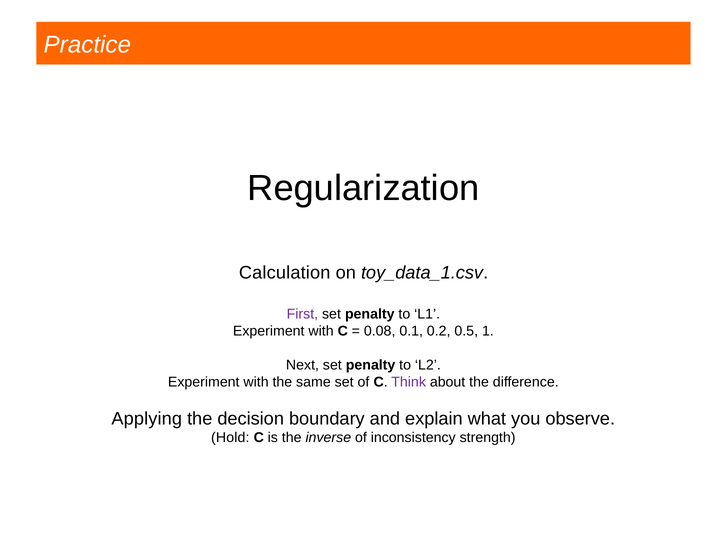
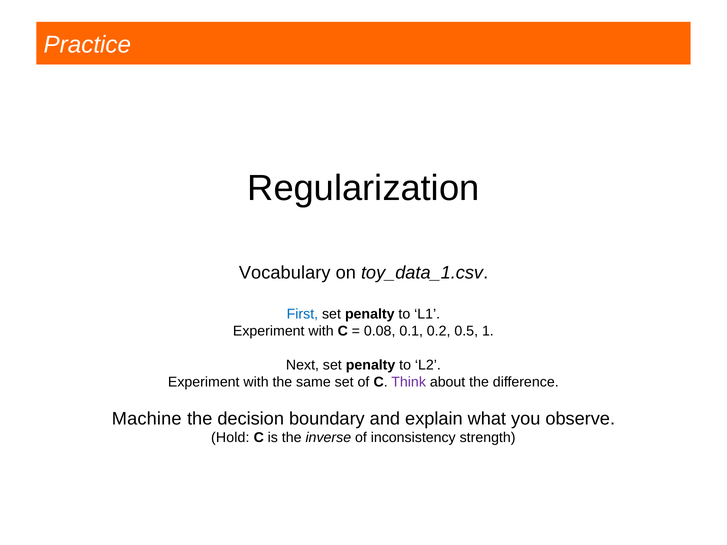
Calculation: Calculation -> Vocabulary (285, 273)
First colour: purple -> blue (302, 314)
Applying: Applying -> Machine (147, 419)
